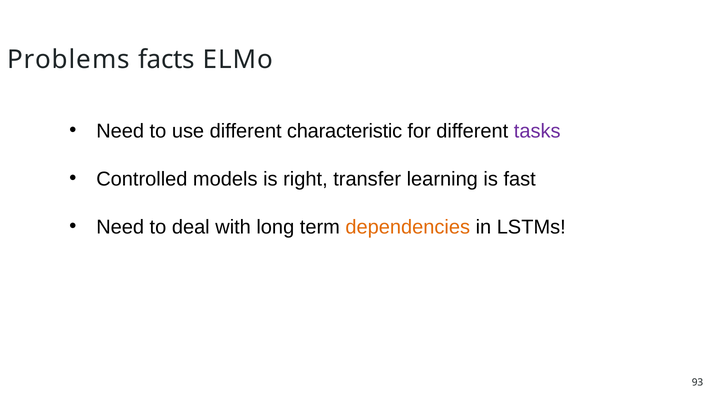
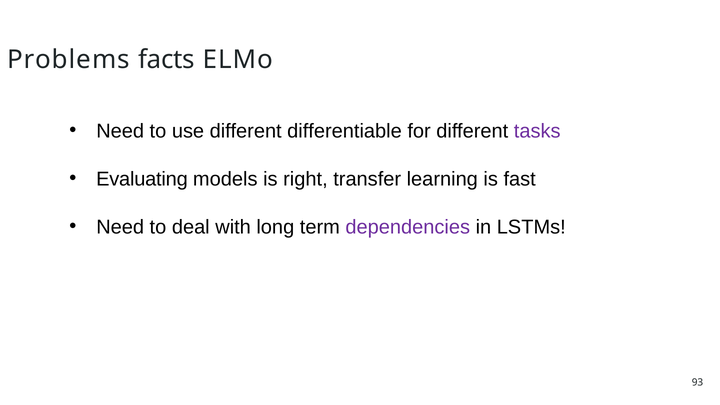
characteristic: characteristic -> differentiable (345, 131)
Controlled: Controlled -> Evaluating (142, 179)
dependencies colour: orange -> purple (408, 227)
